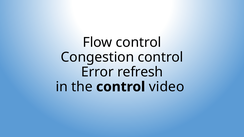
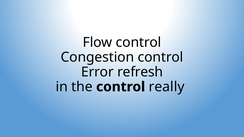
video: video -> really (167, 87)
